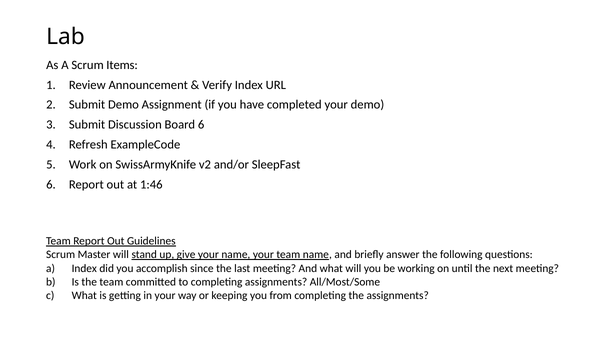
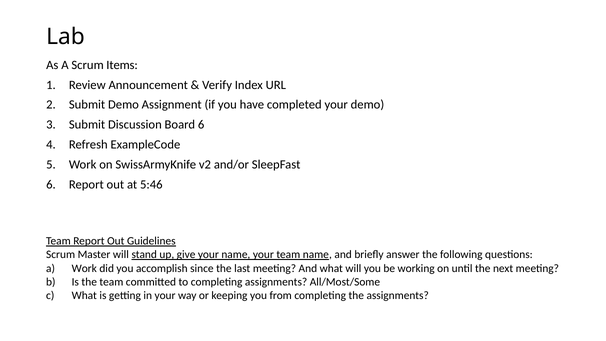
1:46: 1:46 -> 5:46 (151, 185)
a Index: Index -> Work (84, 268)
